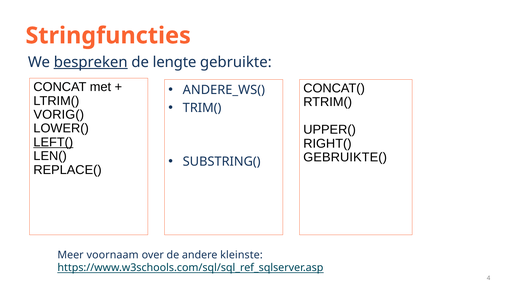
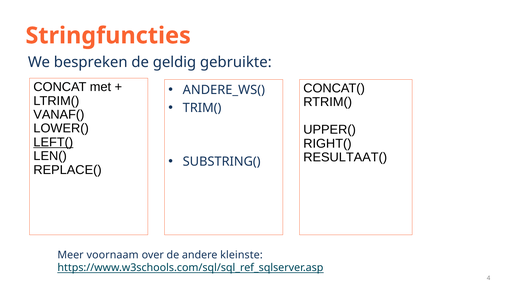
bespreken underline: present -> none (91, 62)
lengte: lengte -> geldig (174, 62)
VORIG(: VORIG( -> VANAF( (59, 115)
GEBRUIKTE(: GEBRUIKTE( -> RESULTAAT( (345, 157)
